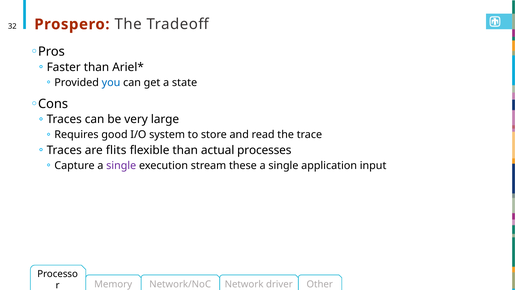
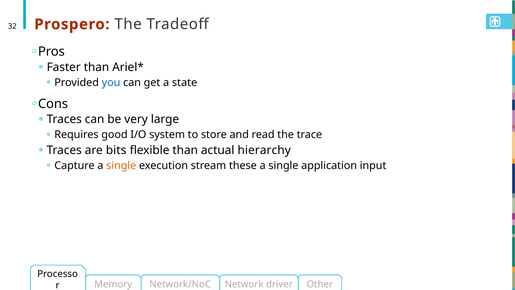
flits: flits -> bits (116, 150)
processes: processes -> hierarchy (264, 150)
single colour: purple -> orange (121, 165)
